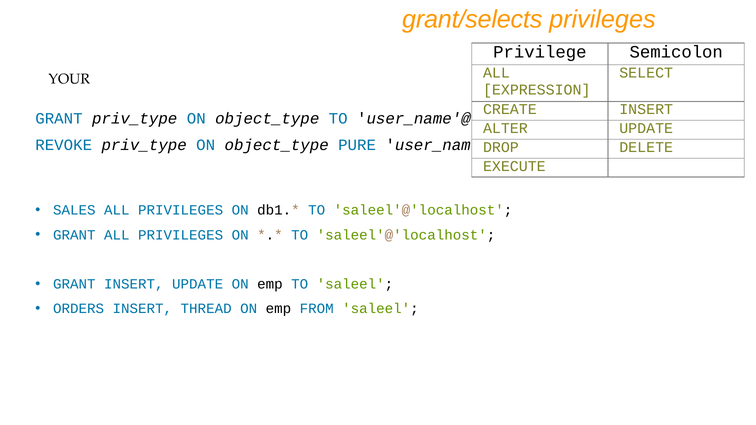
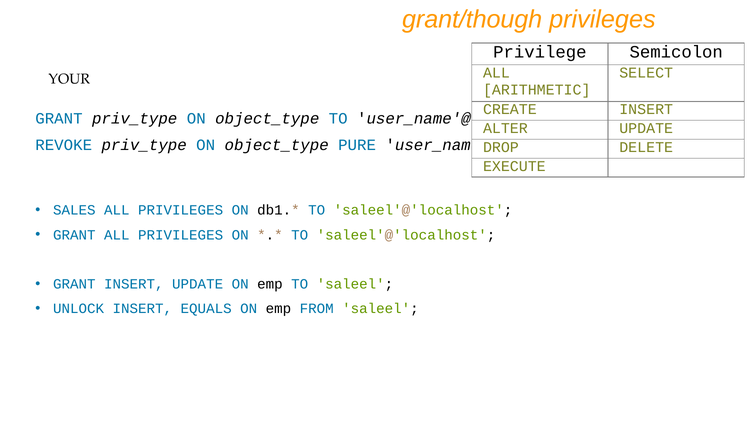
grant/selects: grant/selects -> grant/though (472, 20)
EXPRESSION: EXPRESSION -> ARITHMETIC (537, 90)
ORDERS: ORDERS -> UNLOCK (79, 309)
THREAD: THREAD -> EQUALS (206, 309)
